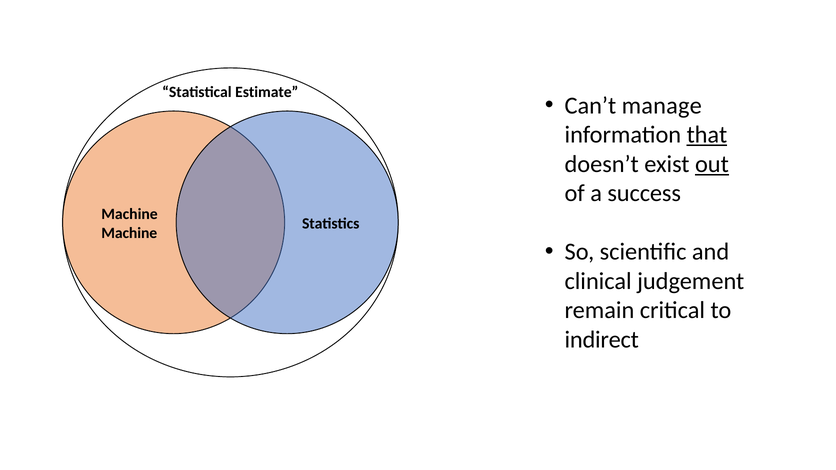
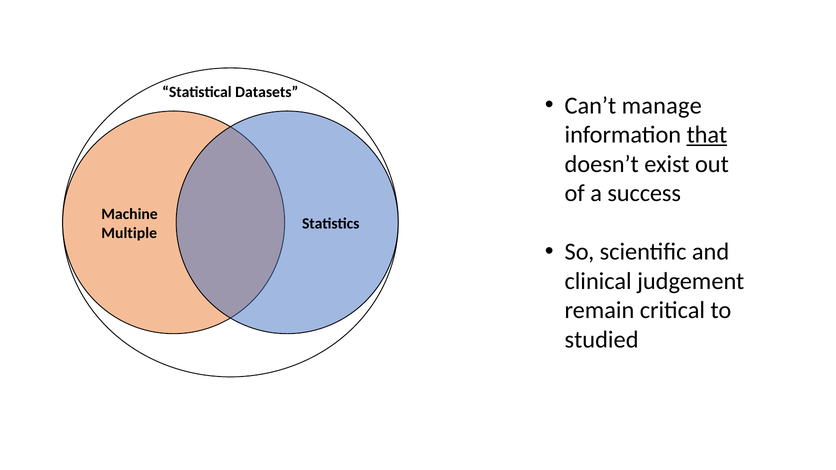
Estimate: Estimate -> Datasets (267, 92)
out underline: present -> none (712, 164)
Machine: Machine -> Multiple (129, 233)
indirect: indirect -> studied (602, 340)
